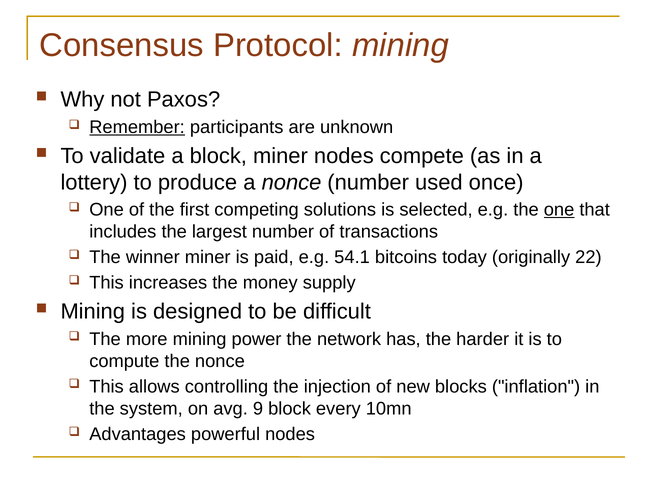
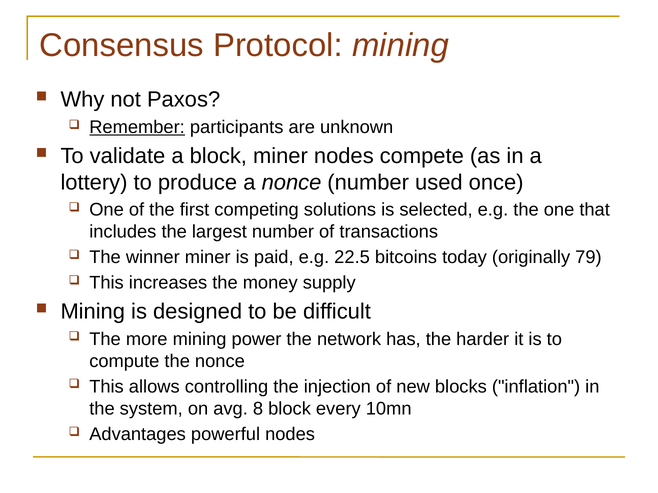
one underline: present -> none (559, 210)
54.1: 54.1 -> 22.5 (352, 258)
22: 22 -> 79 (588, 258)
9: 9 -> 8 (258, 409)
